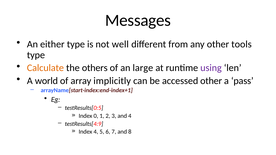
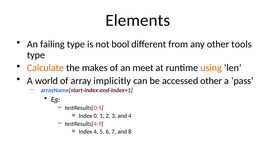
Messages: Messages -> Elements (138, 20)
either: either -> failing (52, 44)
well: well -> bool (120, 44)
others: others -> makes (95, 68)
large: large -> meet (143, 68)
using colour: purple -> orange (211, 68)
